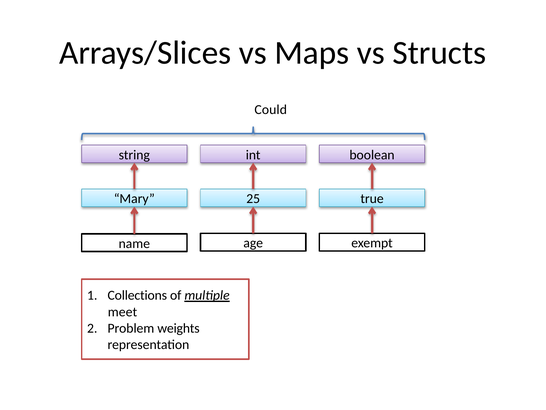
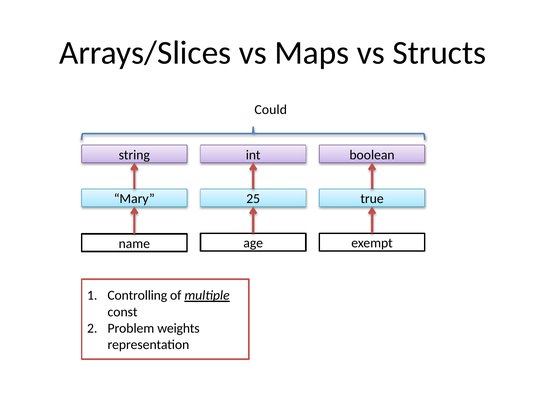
Collections: Collections -> Controlling (137, 295)
meet: meet -> const (123, 311)
